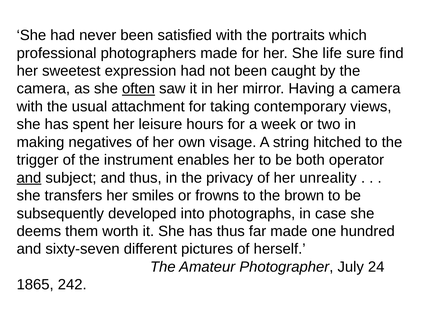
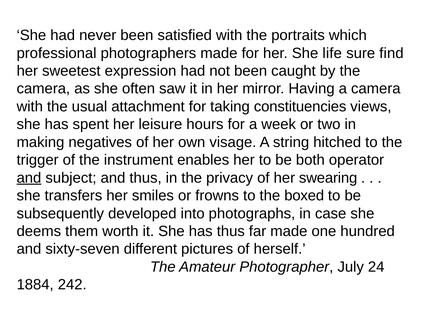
often underline: present -> none (139, 89)
contemporary: contemporary -> constituencies (300, 106)
unreality: unreality -> swearing (328, 178)
brown: brown -> boxed (304, 195)
1865: 1865 -> 1884 (35, 284)
